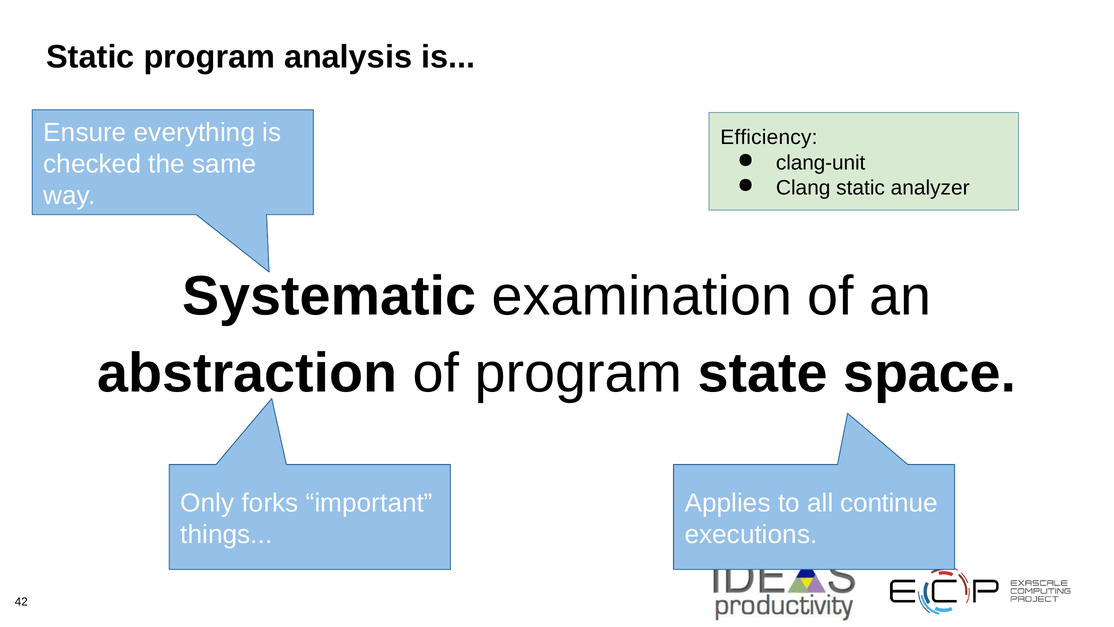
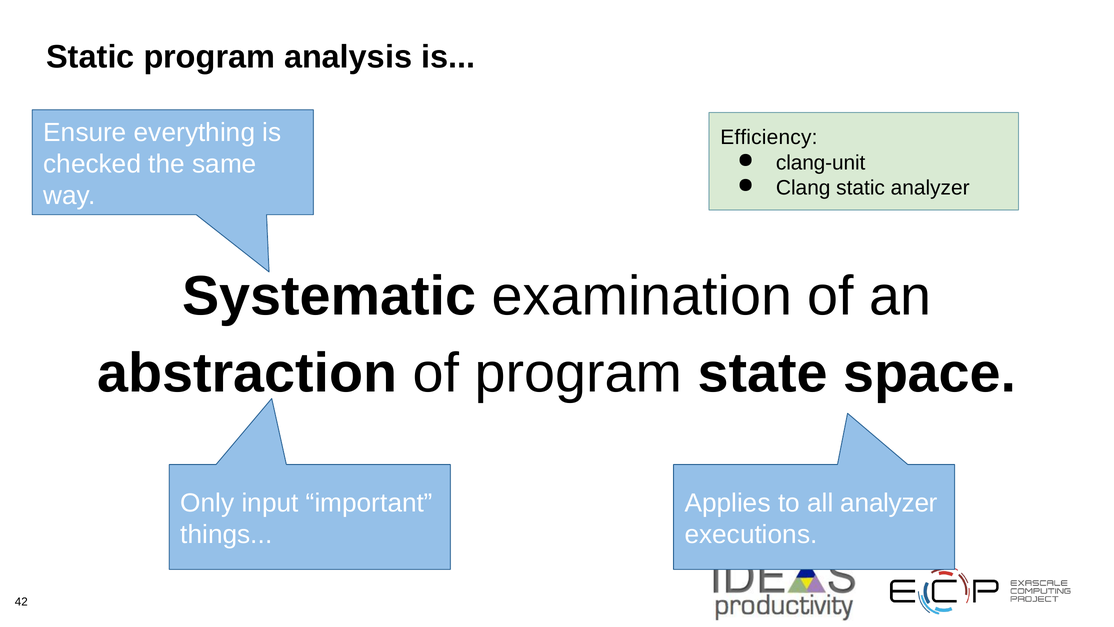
forks: forks -> input (270, 503)
all continue: continue -> analyzer (889, 503)
